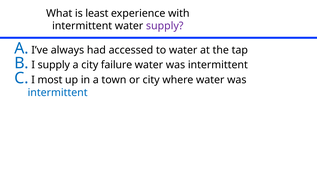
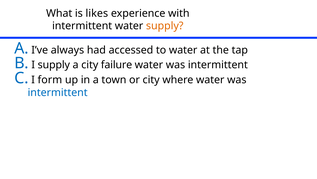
least: least -> likes (97, 13)
supply colour: purple -> orange (165, 26)
most: most -> form (50, 79)
